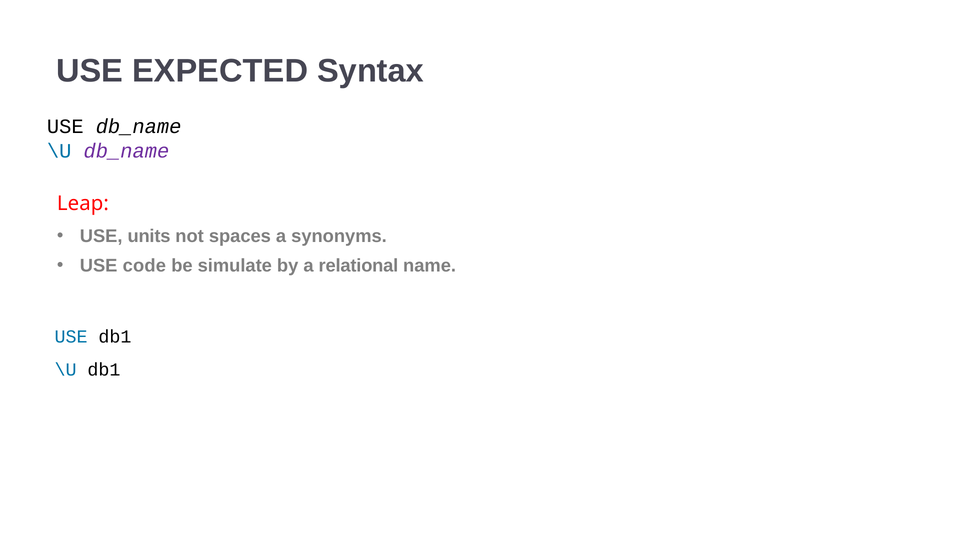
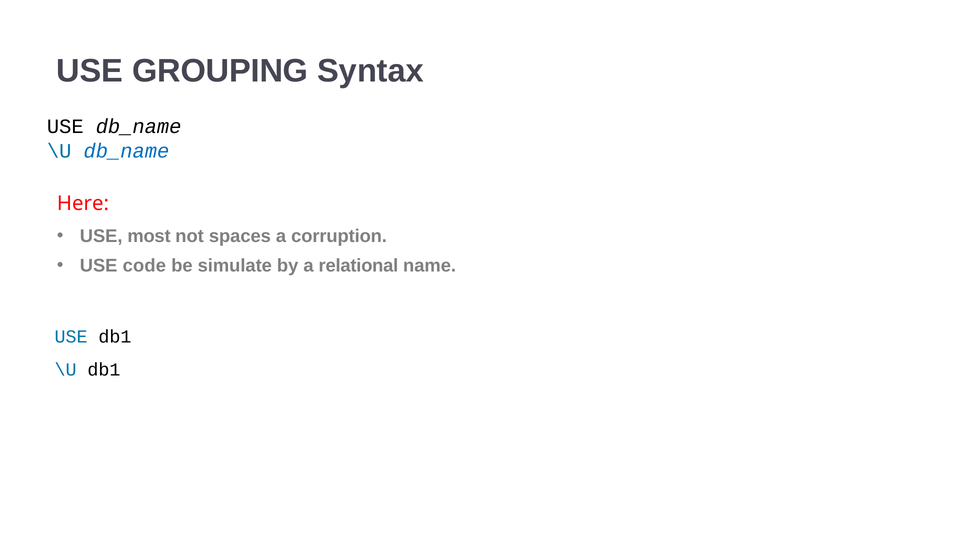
EXPECTED: EXPECTED -> GROUPING (220, 71)
db_name colour: purple -> blue (126, 151)
Leap: Leap -> Here (83, 203)
units: units -> most (149, 236)
synonyms: synonyms -> corruption (339, 236)
